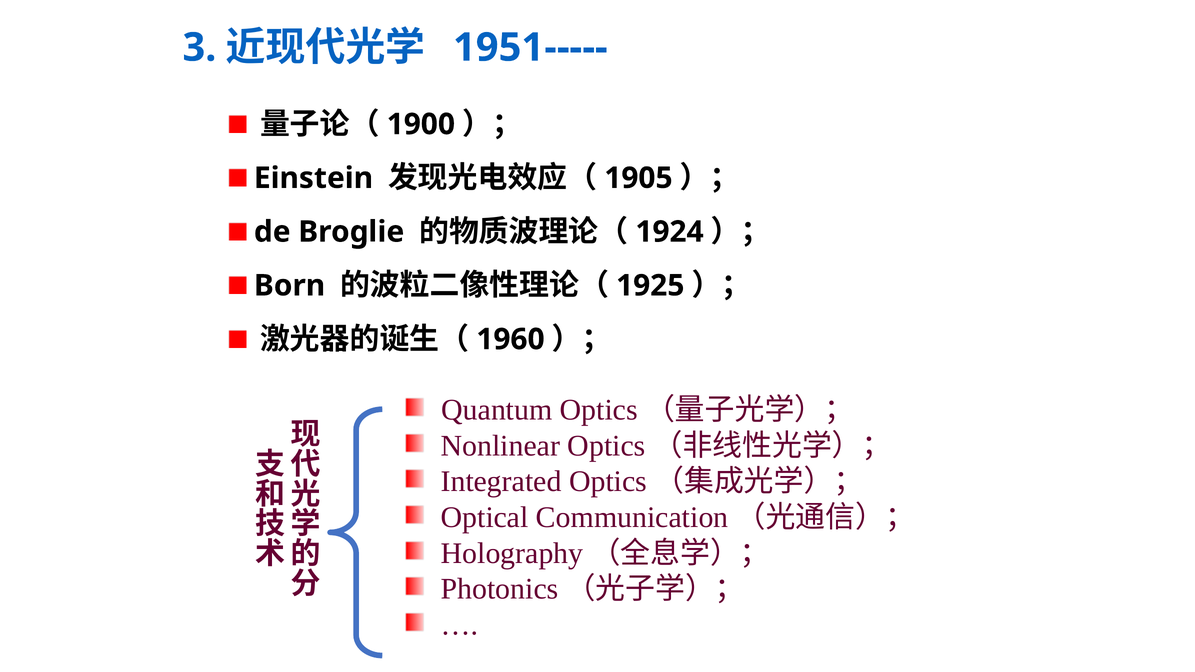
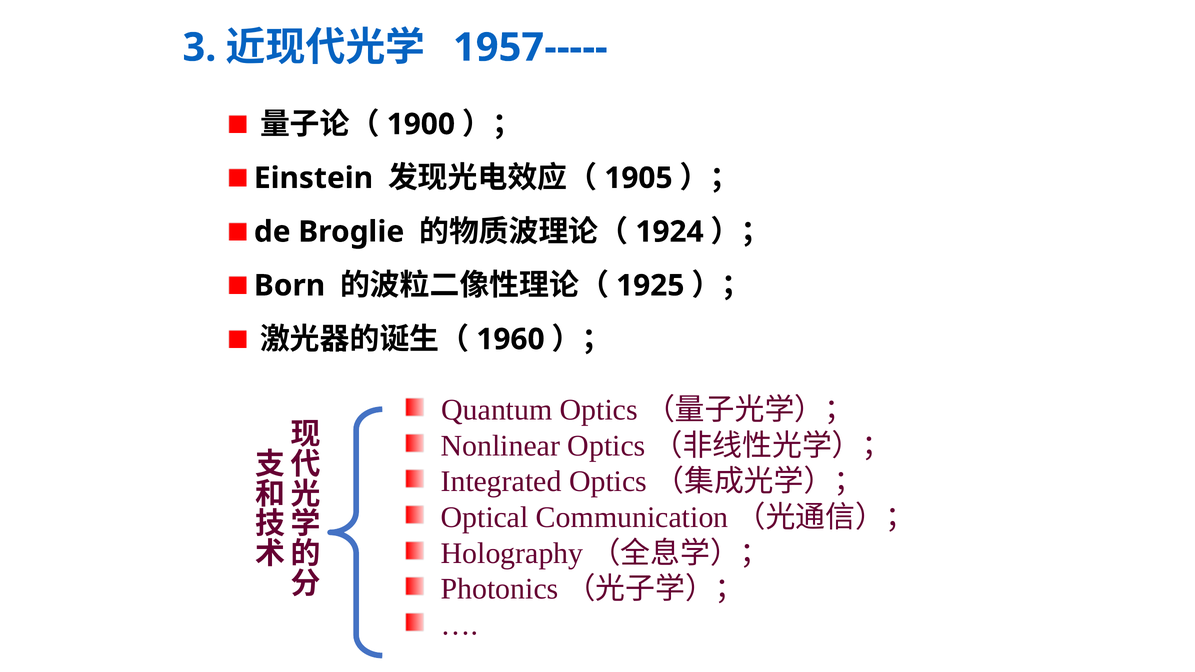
1951-----: 1951----- -> 1957----- (530, 48)
